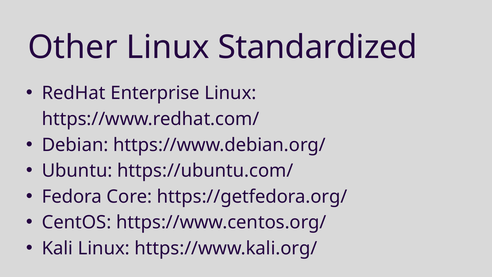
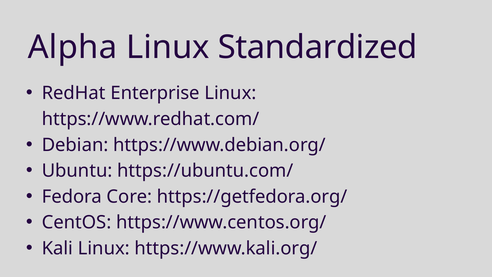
Other: Other -> Alpha (72, 47)
